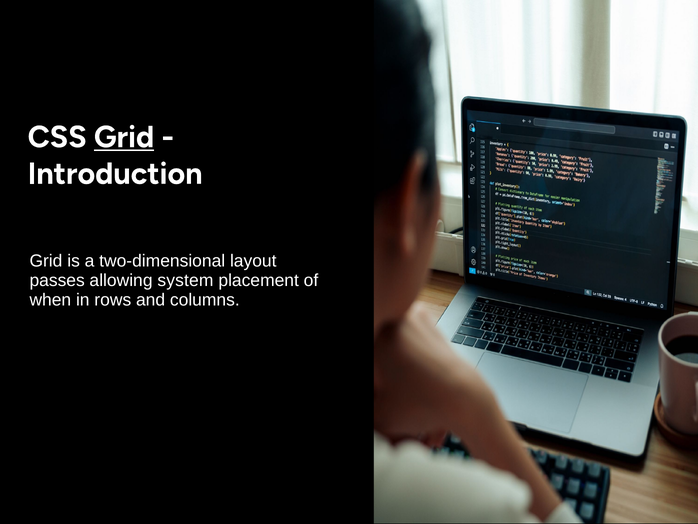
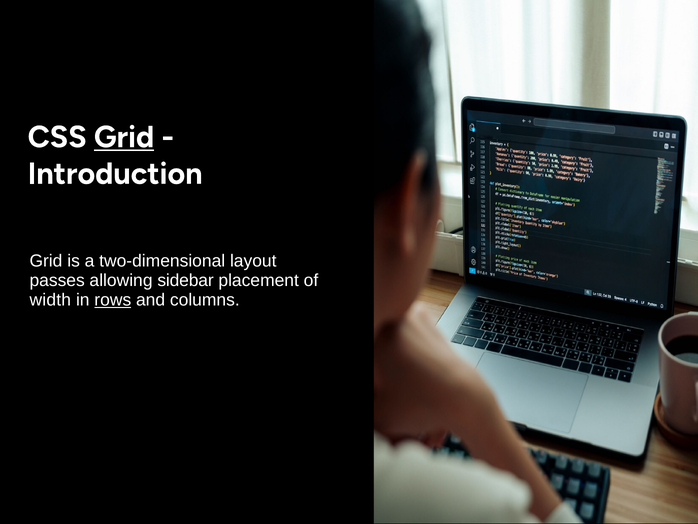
system: system -> sidebar (186, 280)
when: when -> width (50, 300)
rows underline: none -> present (113, 300)
